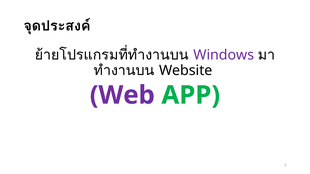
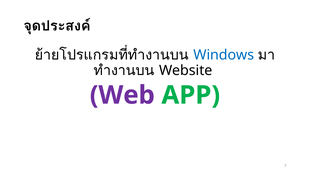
Windows colour: purple -> blue (224, 55)
